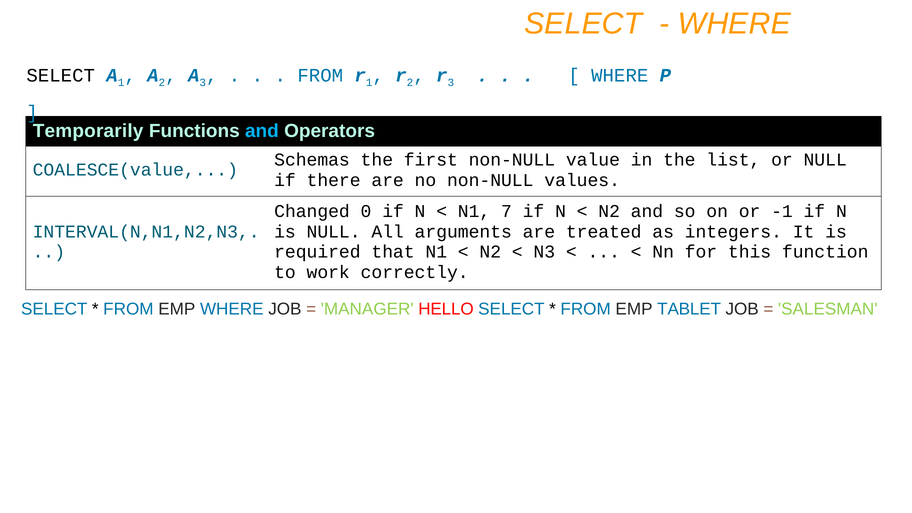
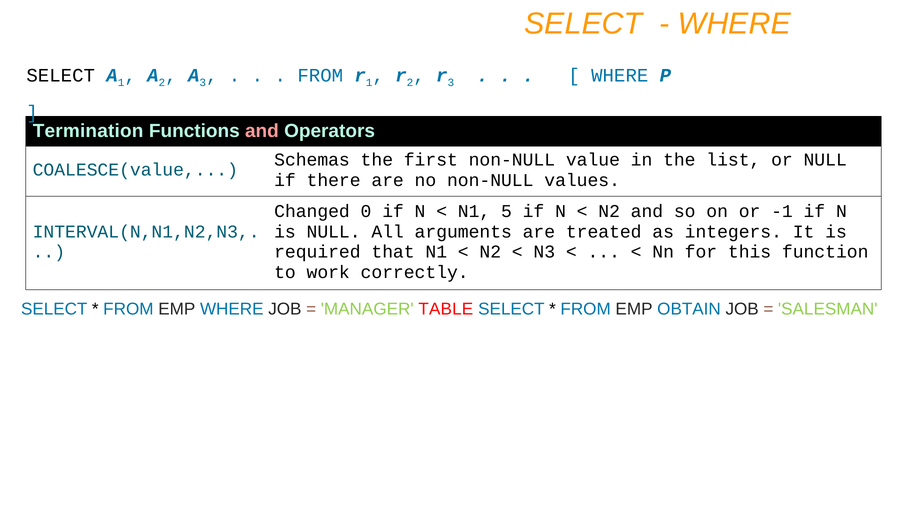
Temporarily: Temporarily -> Termination (88, 131)
and colour: light blue -> pink (262, 131)
7: 7 -> 5 (507, 211)
HELLO: HELLO -> TABLE (446, 309)
TABLET: TABLET -> OBTAIN (689, 309)
